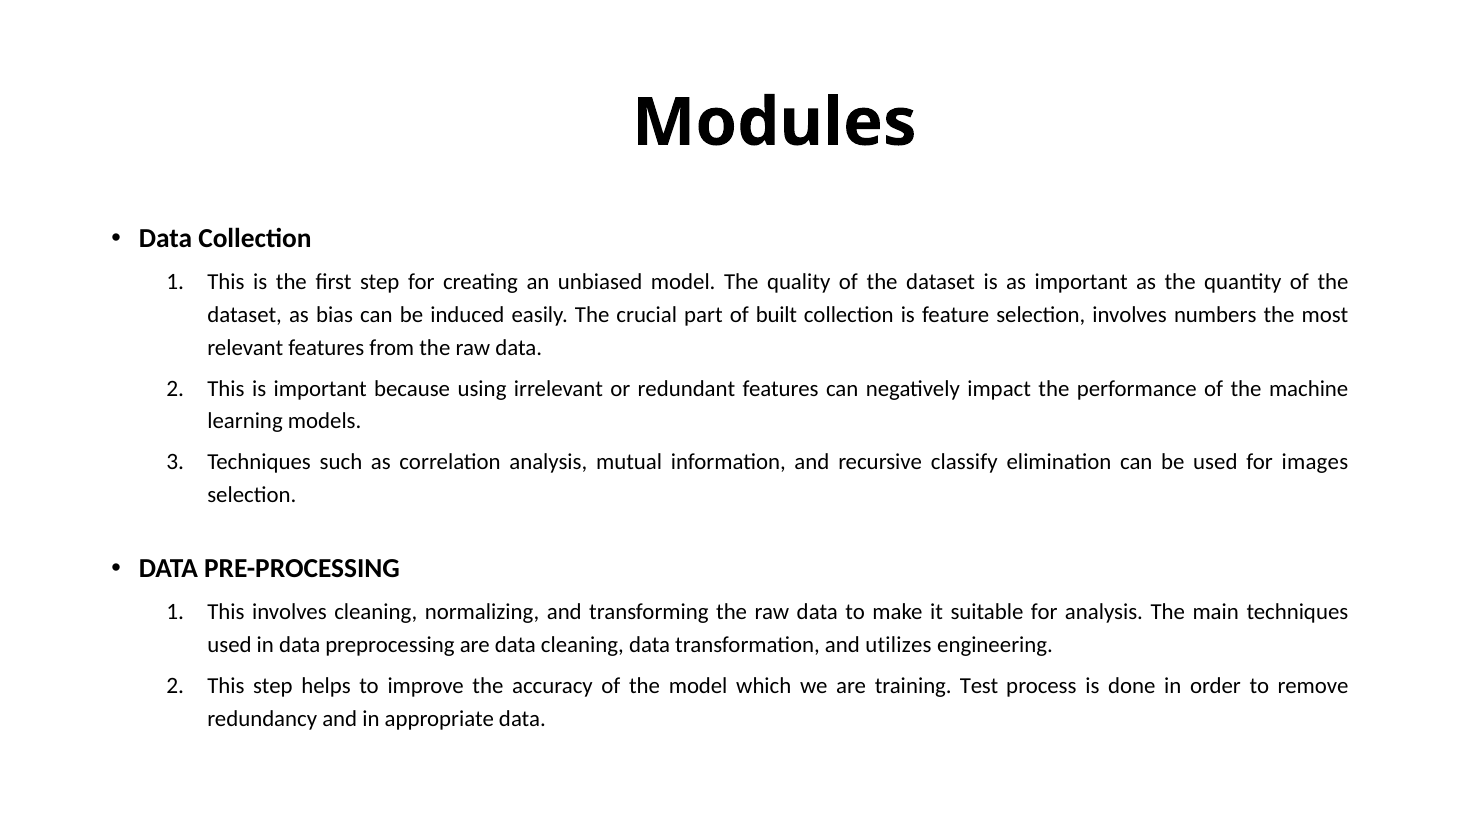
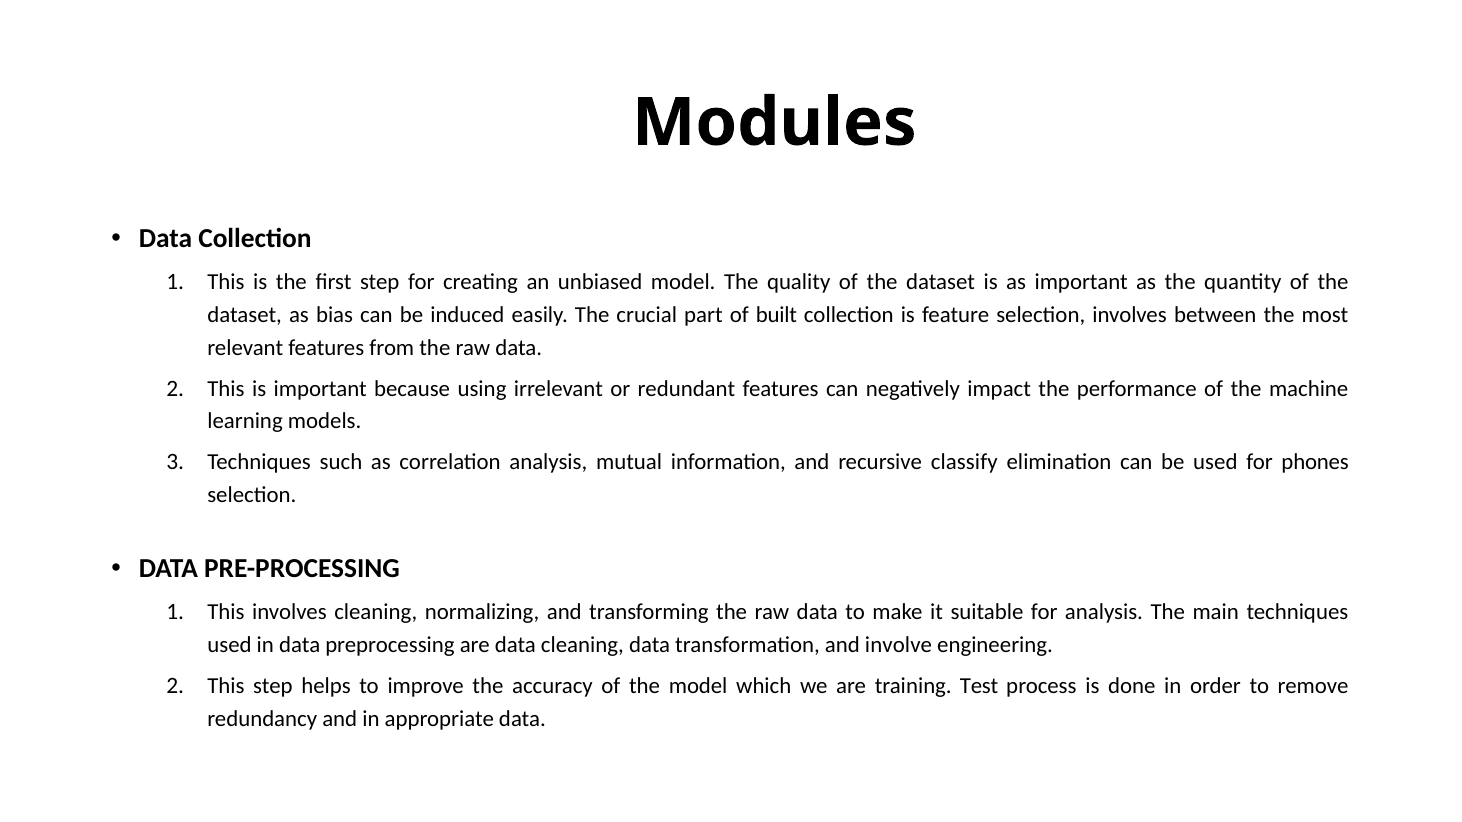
numbers: numbers -> between (1215, 315)
images: images -> phones (1315, 462)
utilizes: utilizes -> involve (898, 645)
